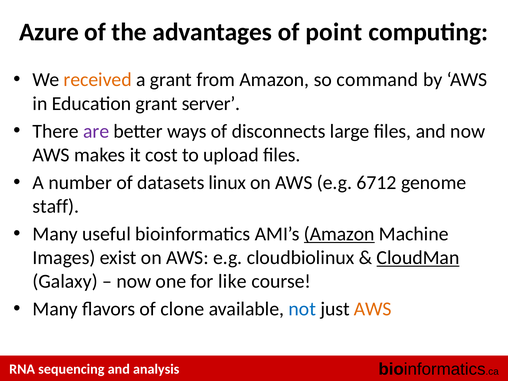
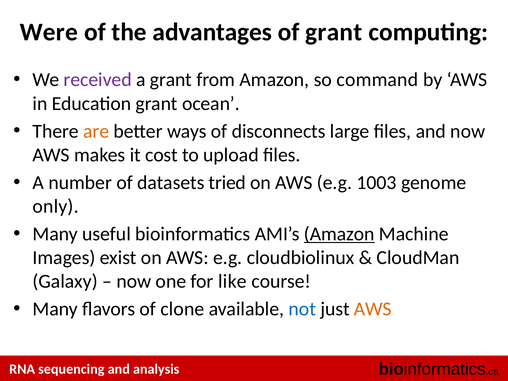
Azure: Azure -> Were (49, 32)
of point: point -> grant (334, 32)
received colour: orange -> purple (98, 80)
server: server -> ocean (211, 104)
are colour: purple -> orange (96, 131)
linux: linux -> tried (227, 183)
6712: 6712 -> 1003 (377, 183)
staff: staff -> only (56, 206)
CloudMan underline: present -> none (418, 258)
